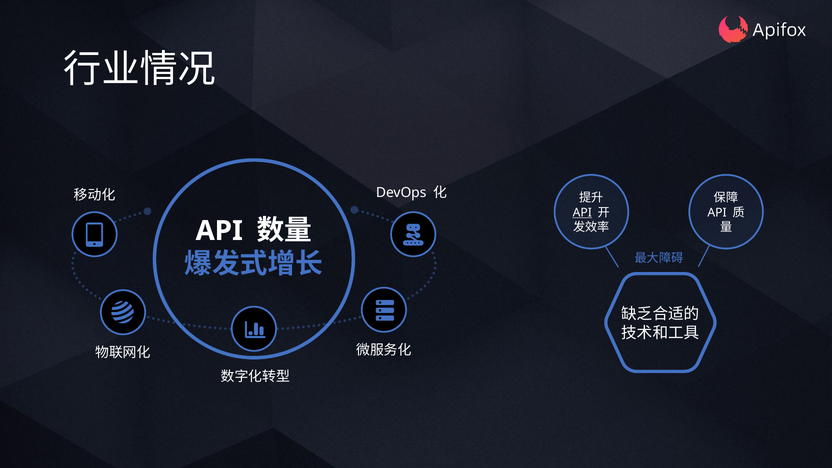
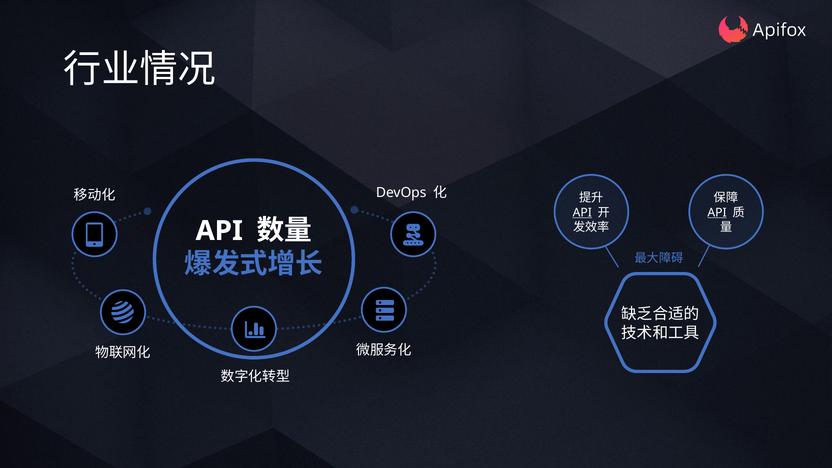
API underline: none -> present (717, 213)
